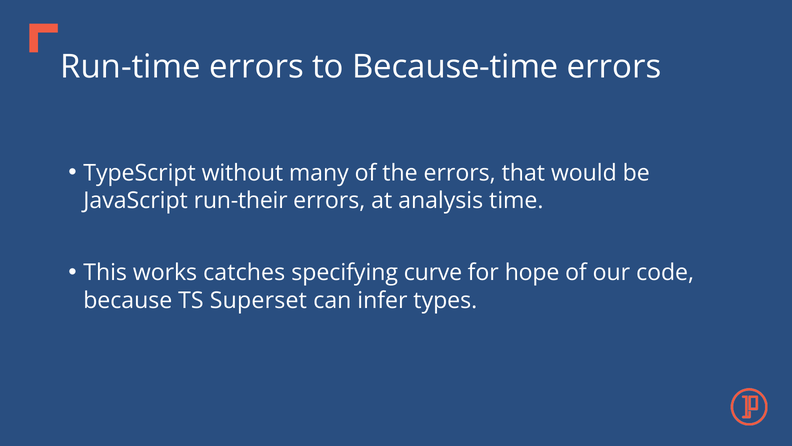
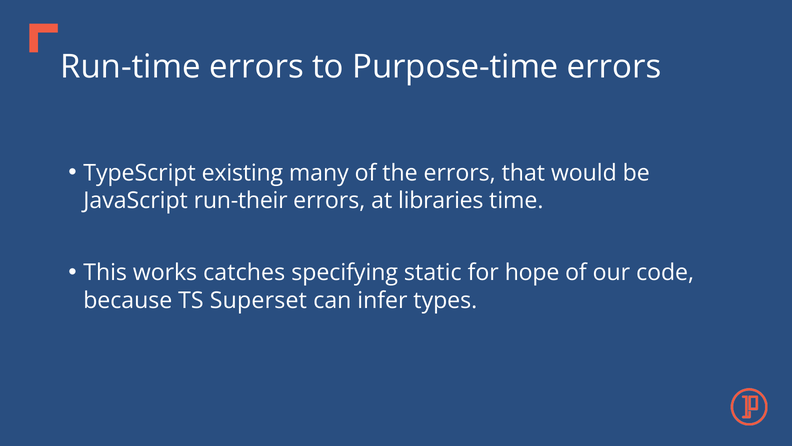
Because-time: Because-time -> Purpose-time (455, 67)
without: without -> existing (242, 173)
analysis: analysis -> libraries (441, 201)
curve: curve -> static (433, 272)
